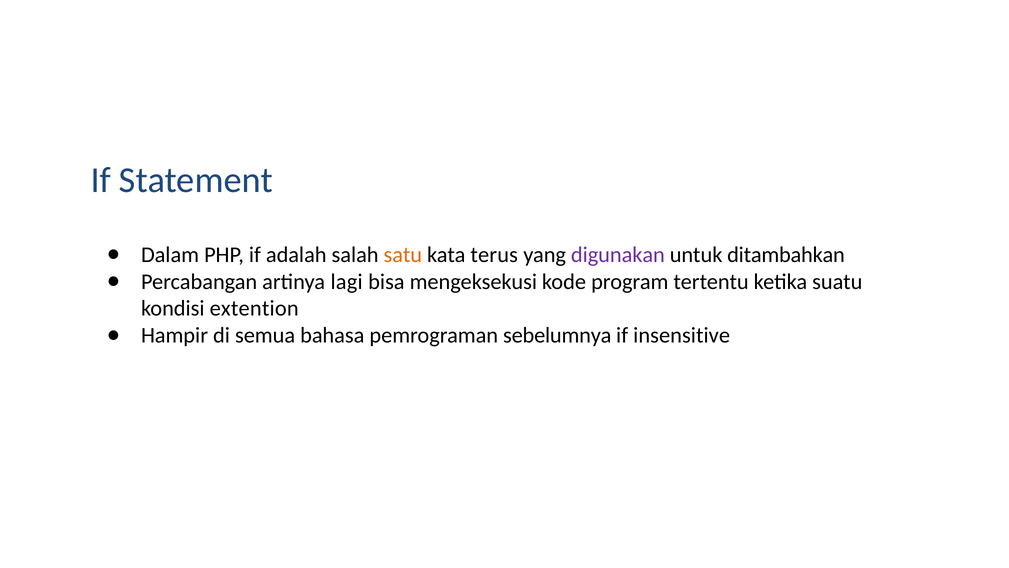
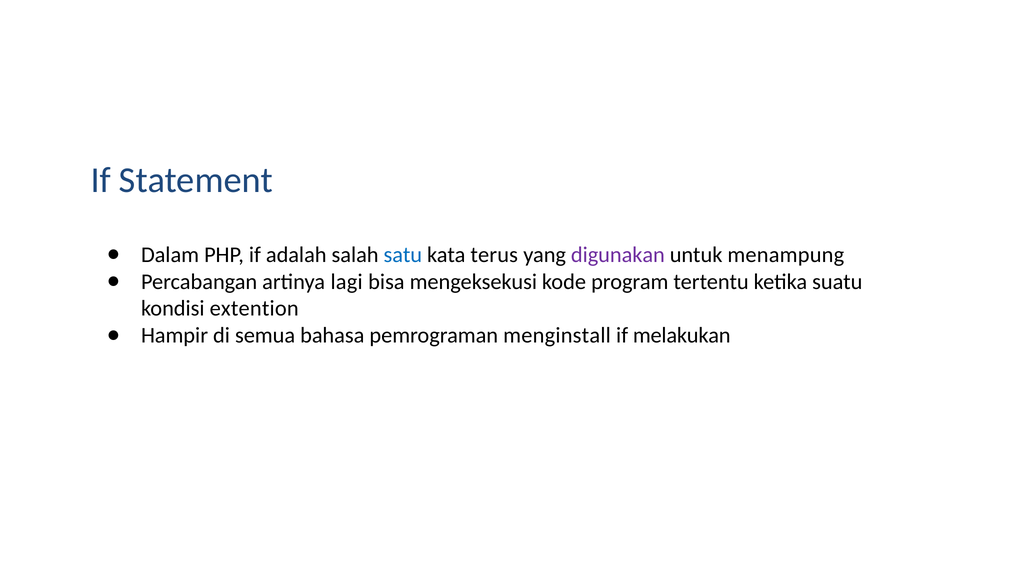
satu colour: orange -> blue (403, 255)
ditambahkan: ditambahkan -> menampung (786, 255)
sebelumnya: sebelumnya -> menginstall (557, 335)
insensitive: insensitive -> melakukan (682, 335)
